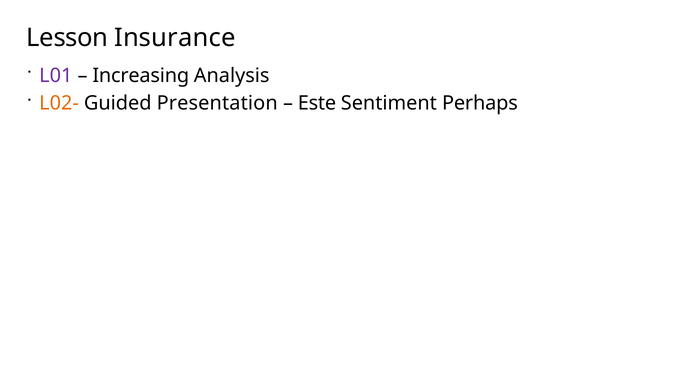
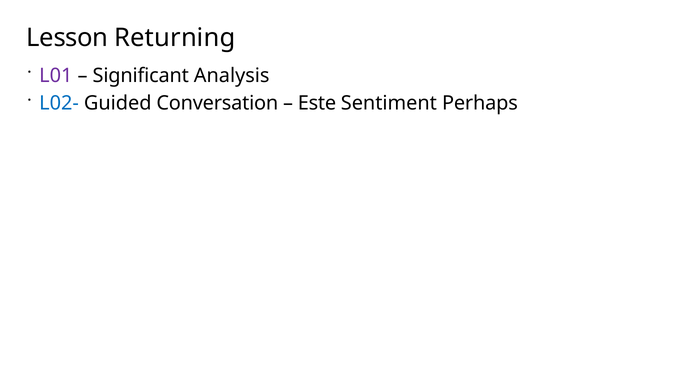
Insurance: Insurance -> Returning (175, 38)
Increasing: Increasing -> Significant (141, 75)
L02- colour: orange -> blue (59, 103)
Presentation: Presentation -> Conversation (217, 103)
